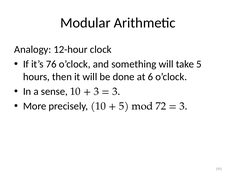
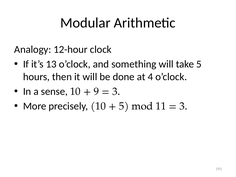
76: 76 -> 13 (51, 64)
6: 6 -> 4 (150, 77)
3: 3 -> 9 (96, 91)
72: 72 -> 11 (161, 106)
